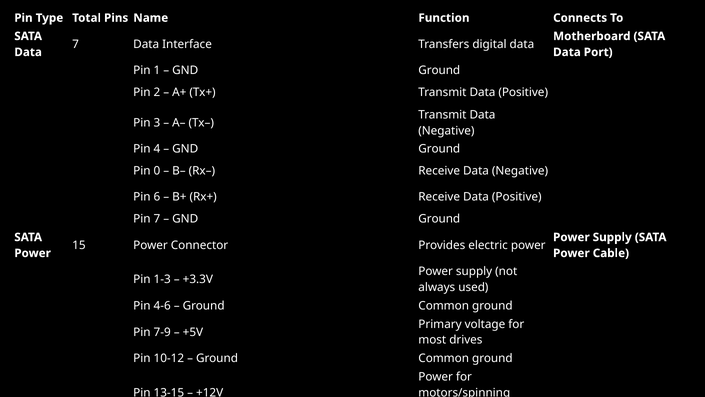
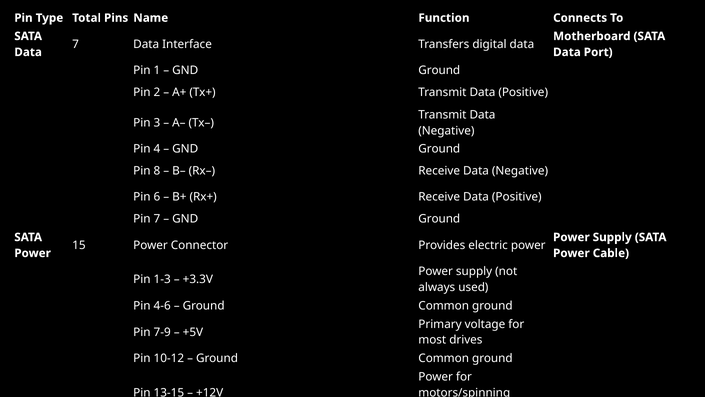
0: 0 -> 8 (157, 171)
